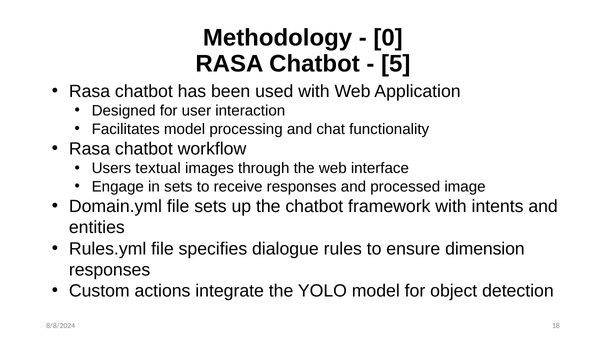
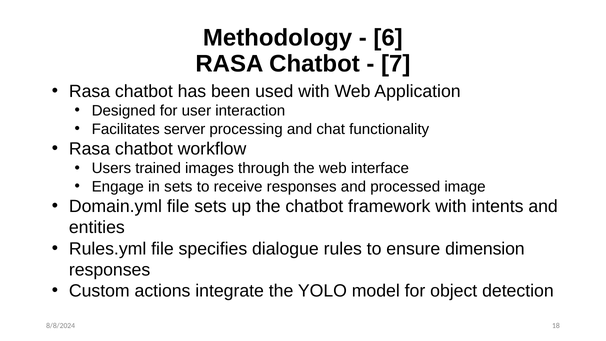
0: 0 -> 6 (388, 38)
5: 5 -> 7 (396, 64)
Facilitates model: model -> server (185, 129)
textual: textual -> trained (158, 168)
